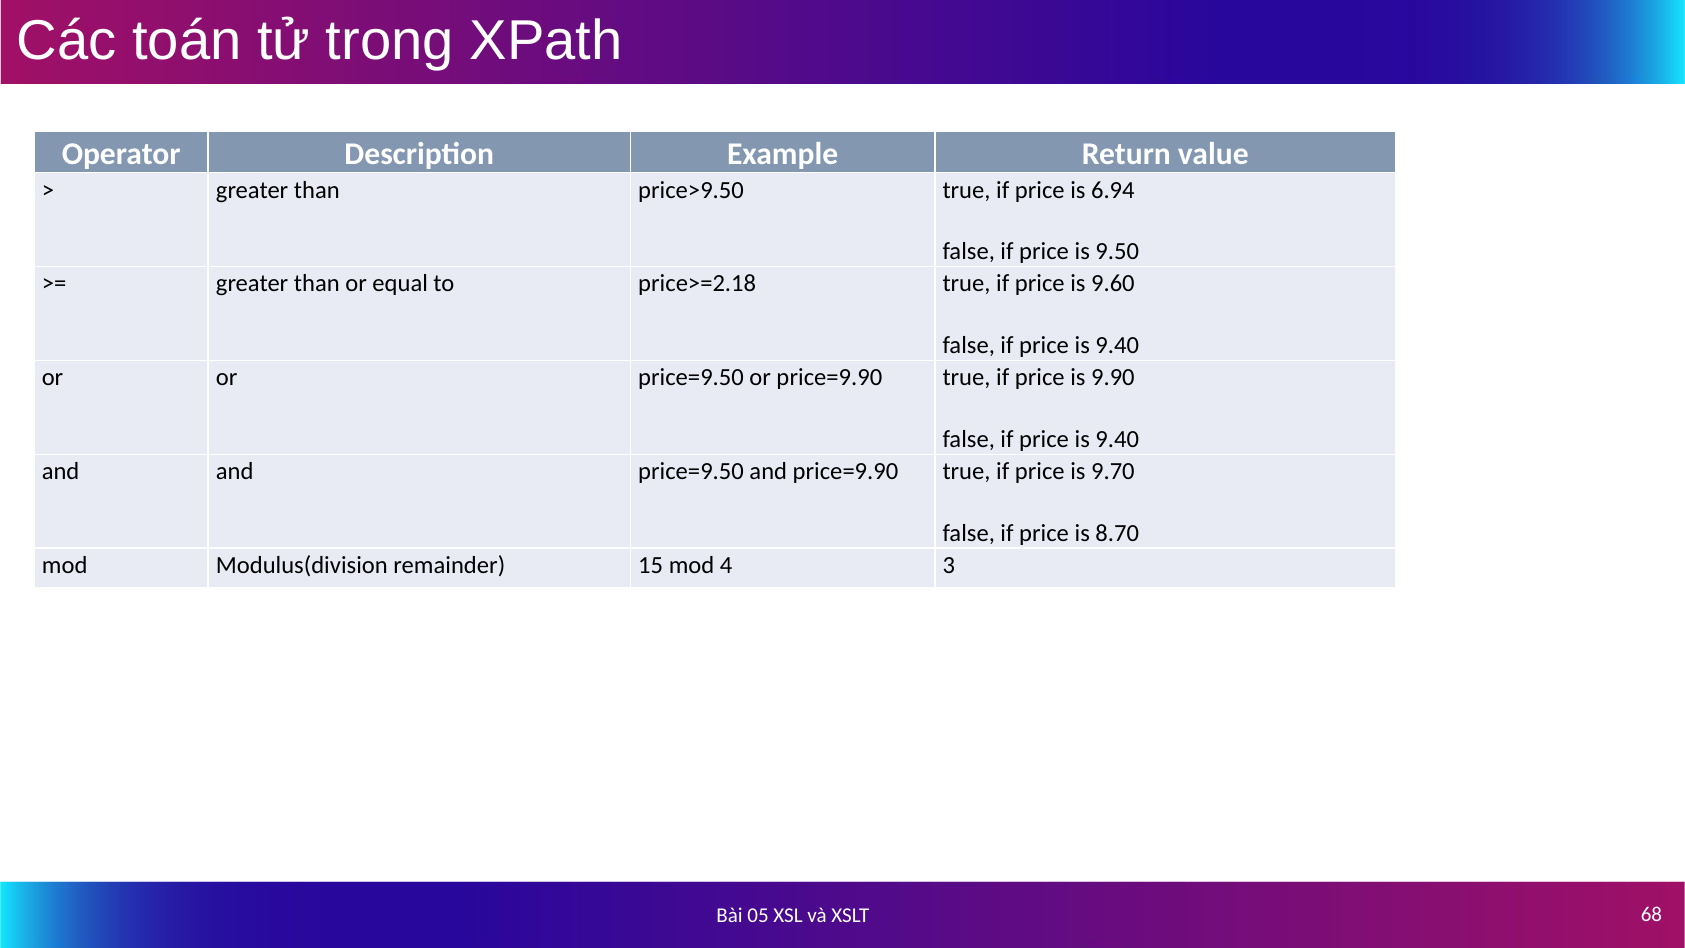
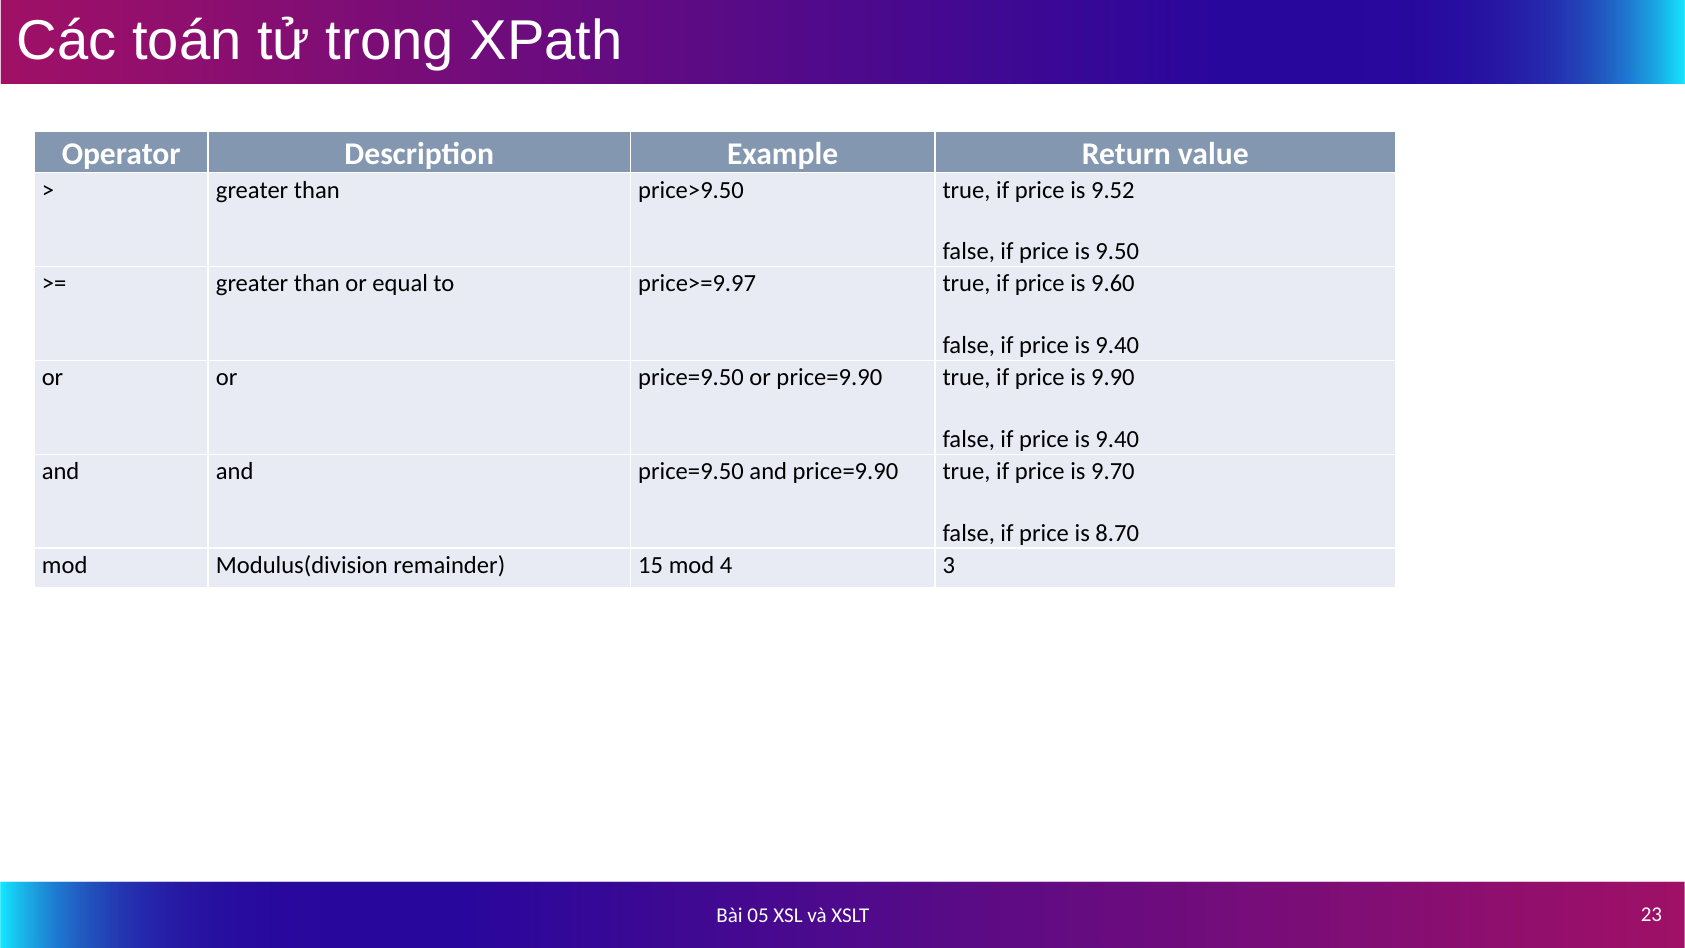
6.94: 6.94 -> 9.52 (1113, 190)
price>=2.18: price>=2.18 -> price>=9.97 (697, 284)
68: 68 -> 23 (1651, 914)
